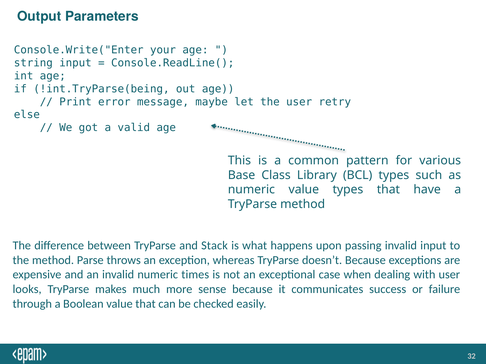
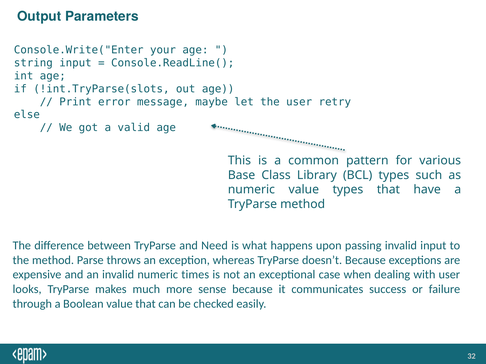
!int.TryParse(being: !int.TryParse(being -> !int.TryParse(slots (101, 89)
Stack: Stack -> Need (215, 246)
